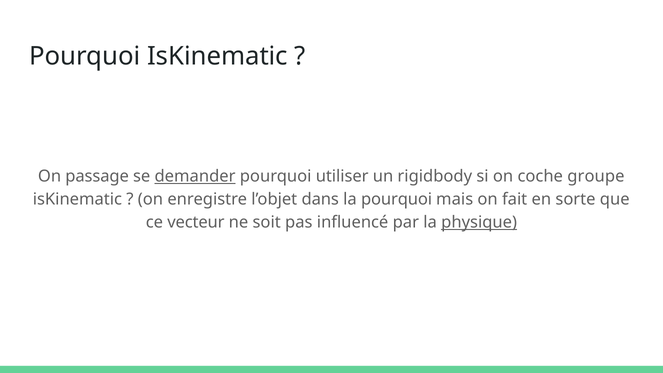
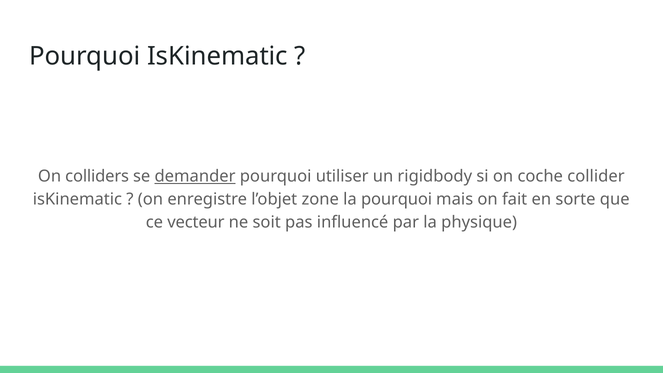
passage: passage -> colliders (97, 176)
groupe: groupe -> collider (596, 176)
dans: dans -> zone (320, 199)
physique underline: present -> none (479, 222)
